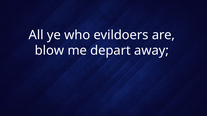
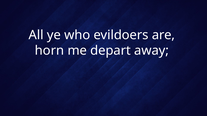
blow: blow -> horn (49, 51)
